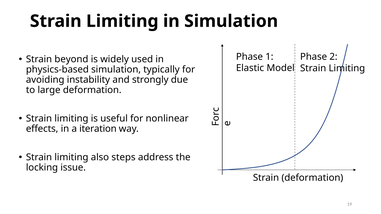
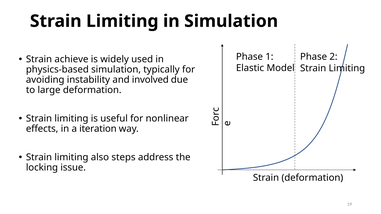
beyond: beyond -> achieve (71, 59)
strongly: strongly -> involved (150, 80)
